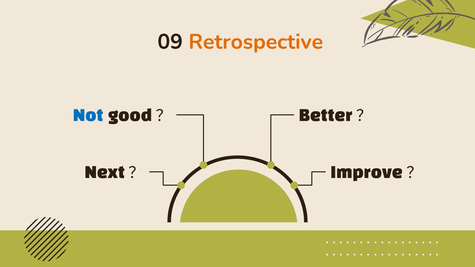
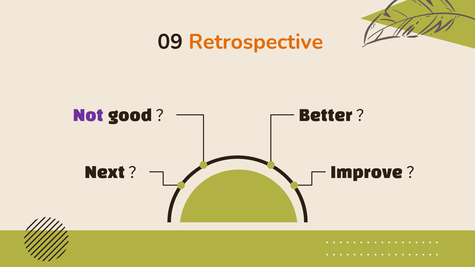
Not colour: blue -> purple (88, 116)
